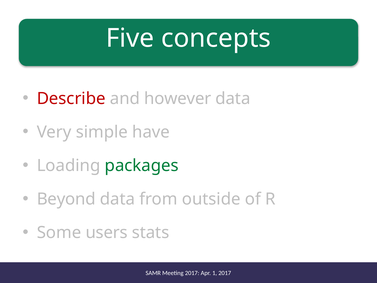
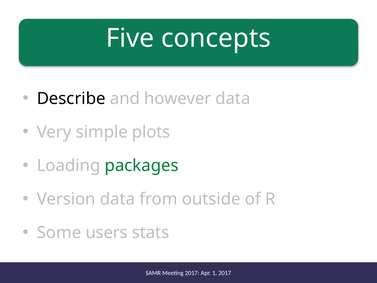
Describe colour: red -> black (71, 98)
have: have -> plots (151, 132)
Beyond: Beyond -> Version (66, 199)
